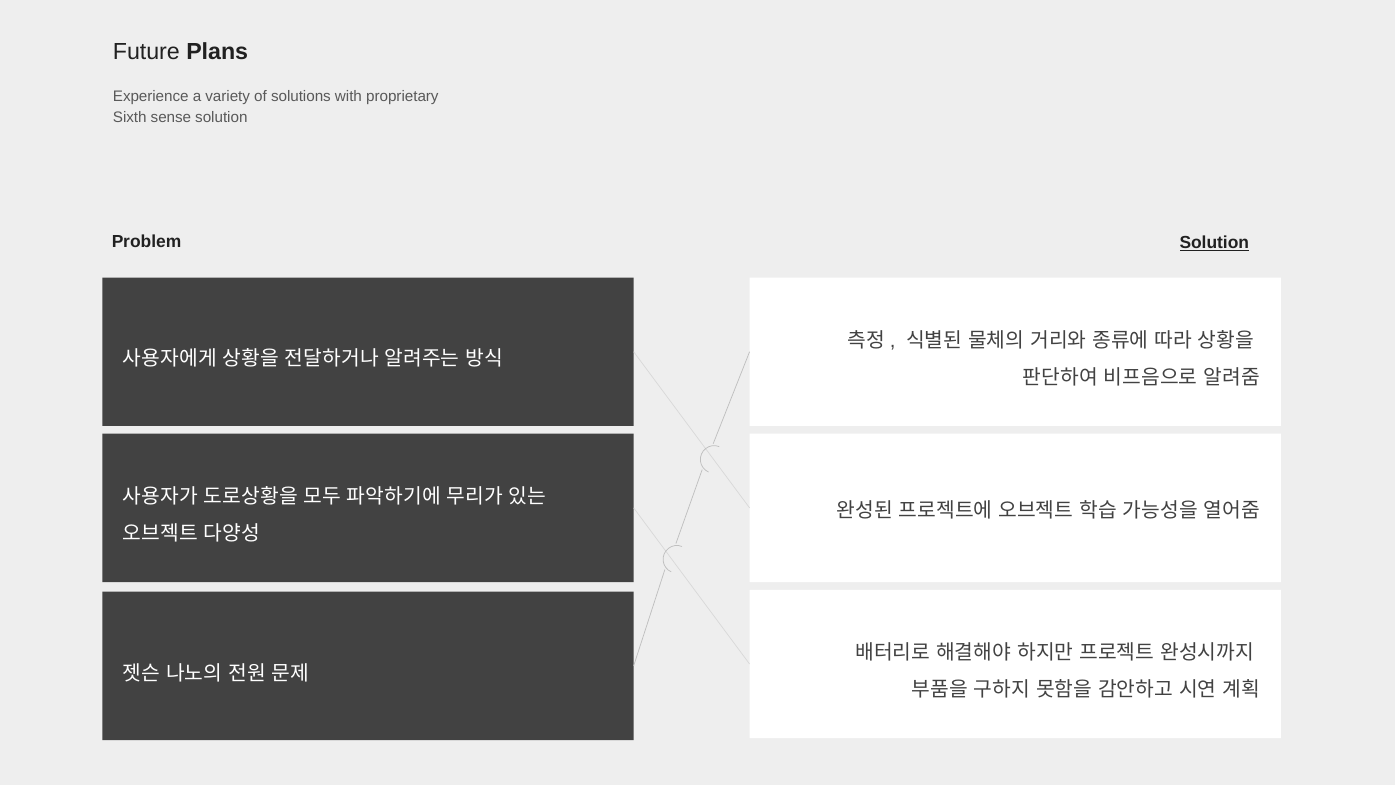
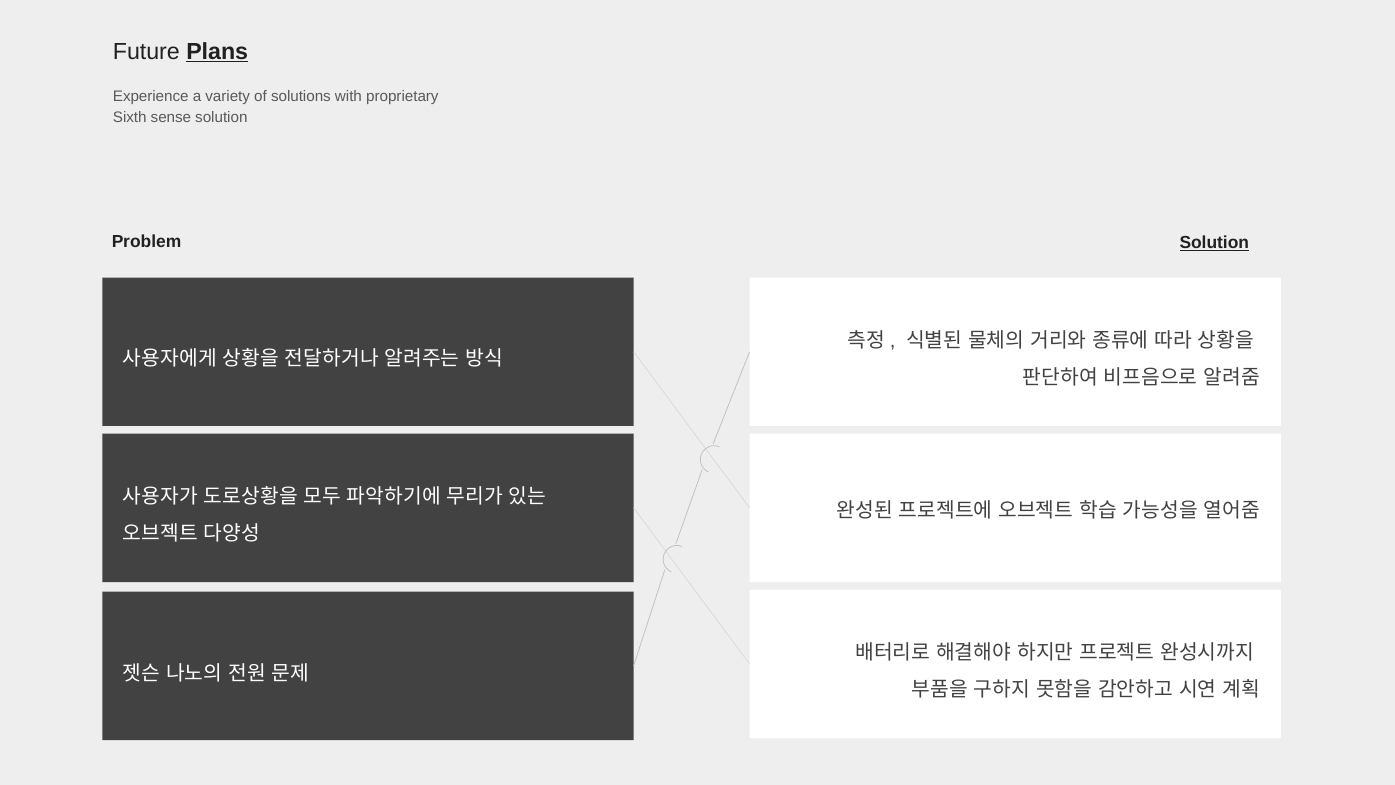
Plans underline: none -> present (217, 52)
